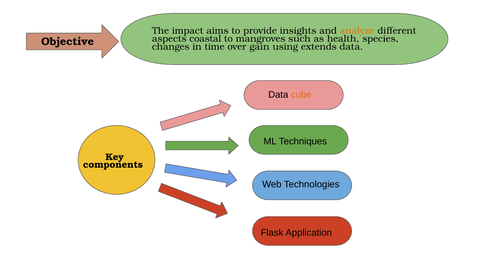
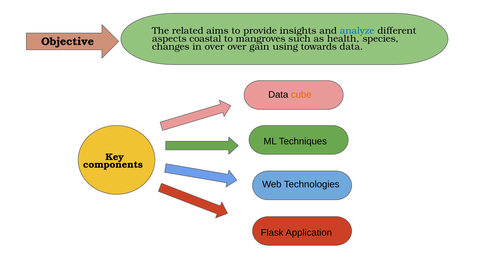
impact: impact -> related (188, 31)
analyze colour: orange -> blue (357, 31)
in time: time -> over (214, 47)
extends: extends -> towards (319, 47)
